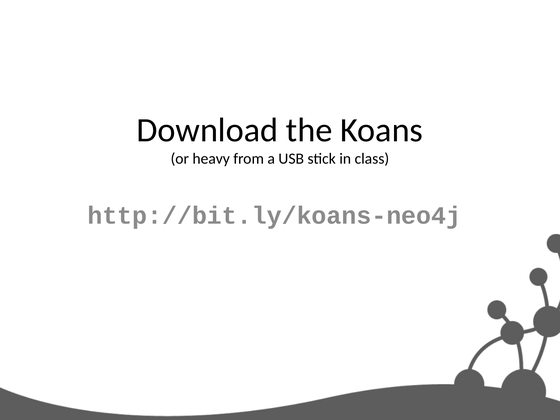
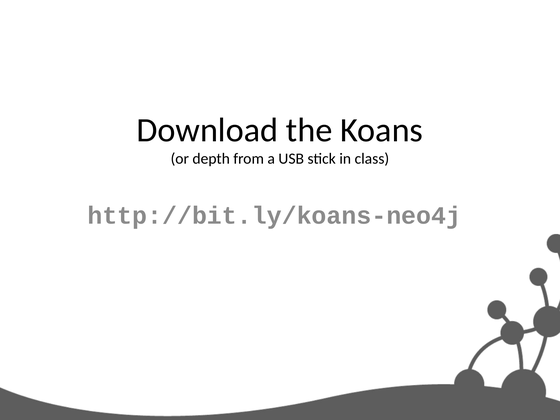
heavy: heavy -> depth (211, 159)
